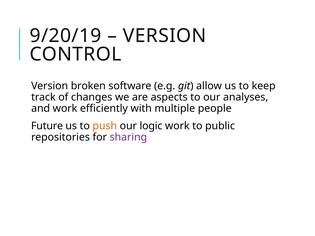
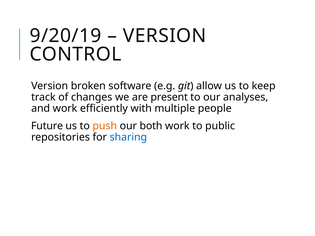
aspects: aspects -> present (169, 97)
logic: logic -> both (151, 126)
sharing colour: purple -> blue (128, 137)
